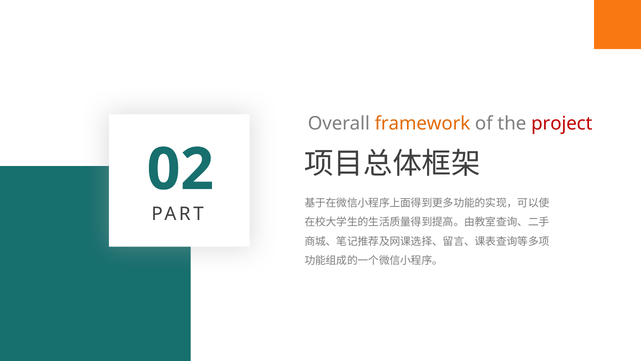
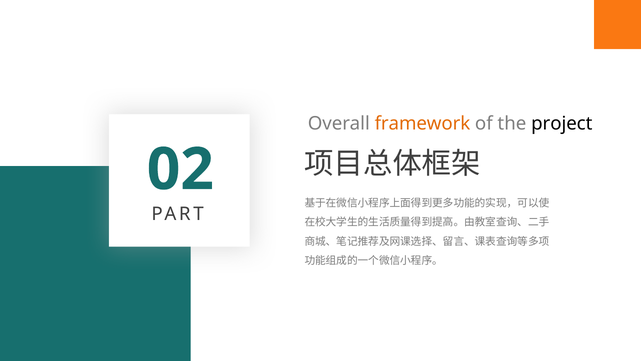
project colour: red -> black (562, 124)
